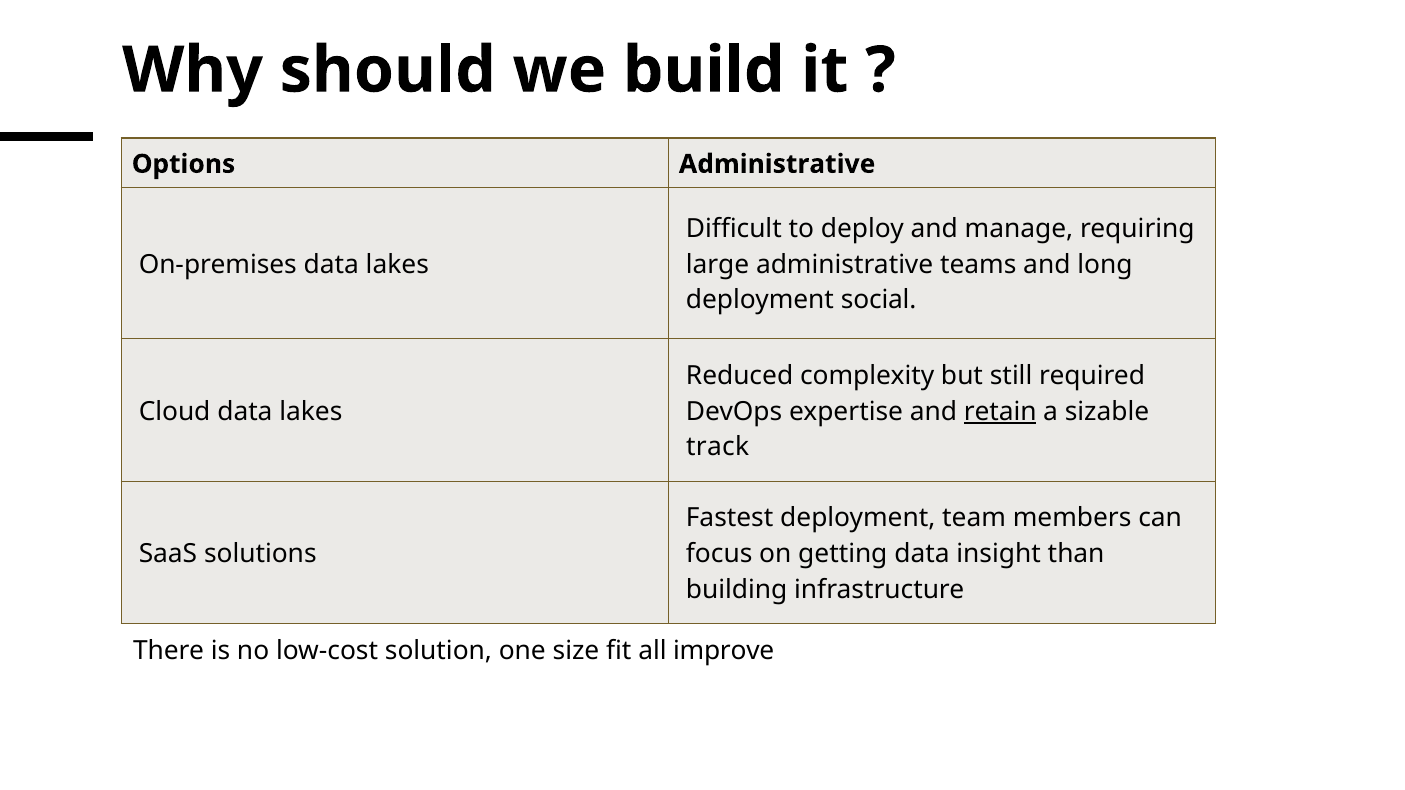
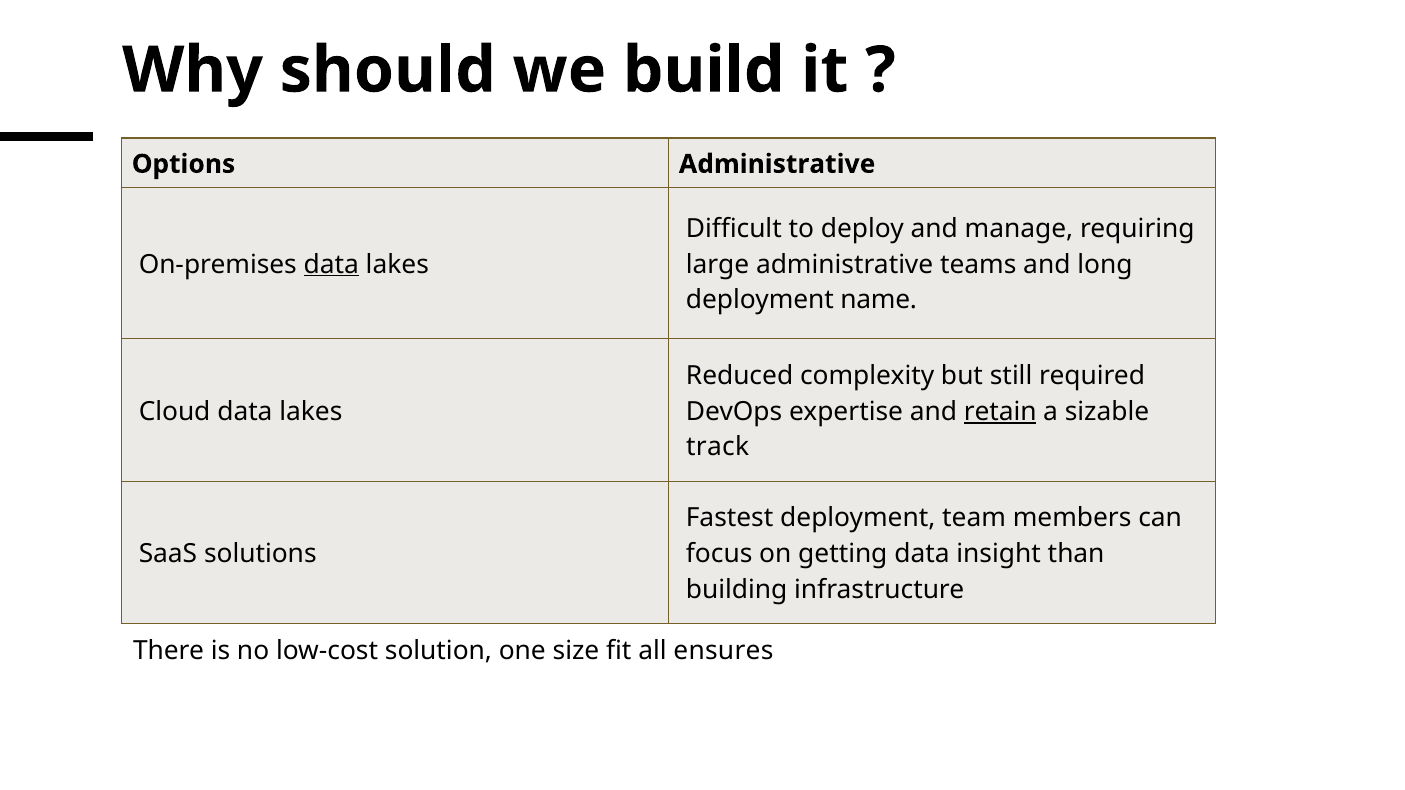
data underline: none -> present (331, 264)
social: social -> name (879, 300)
improve: improve -> ensures (723, 651)
